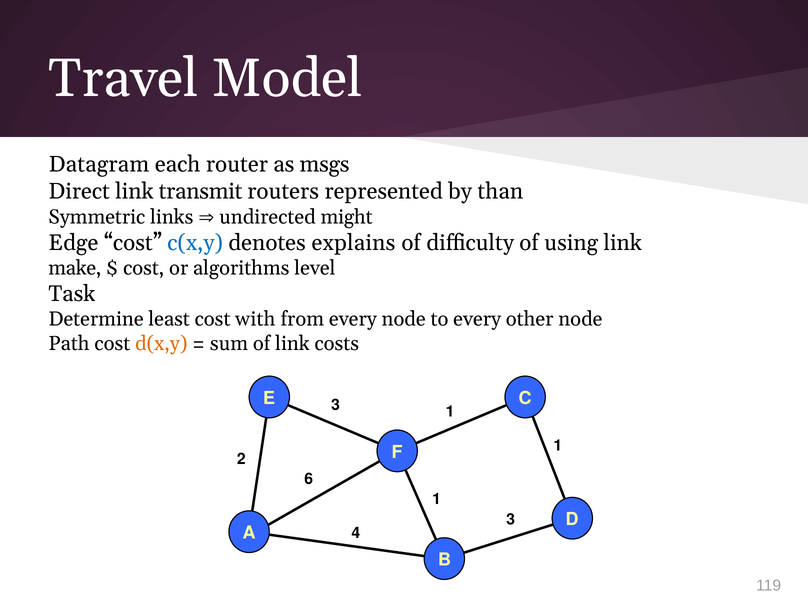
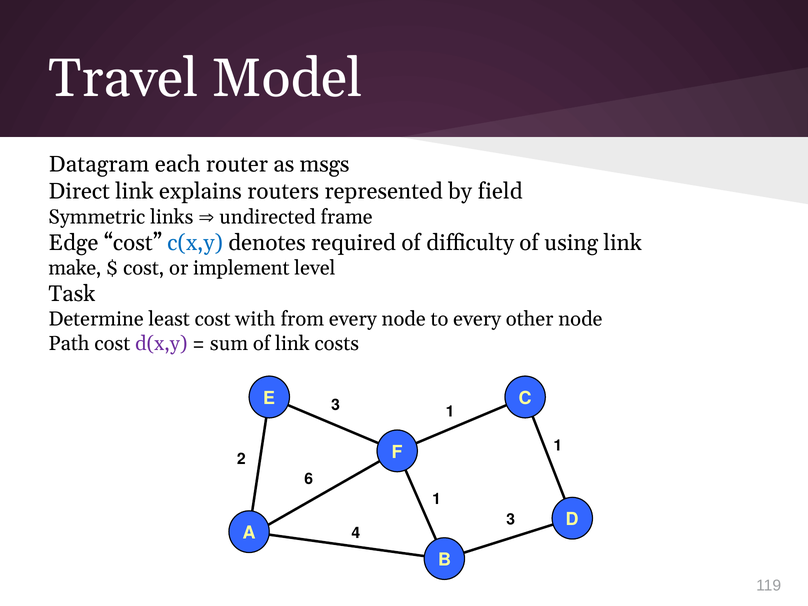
transmit: transmit -> explains (200, 191)
than: than -> field (500, 191)
might: might -> frame (347, 217)
explains: explains -> required (354, 243)
algorithms: algorithms -> implement (241, 268)
d(x,y colour: orange -> purple (161, 344)
